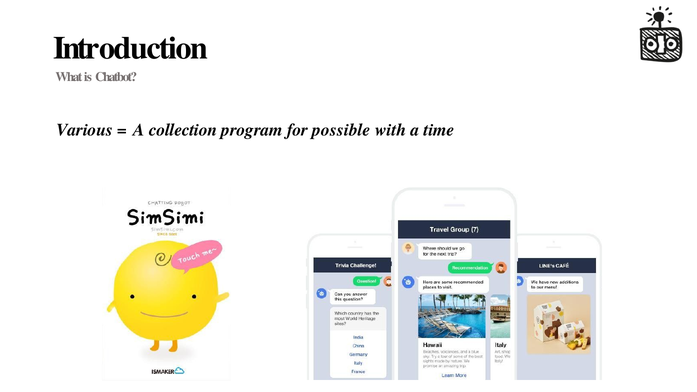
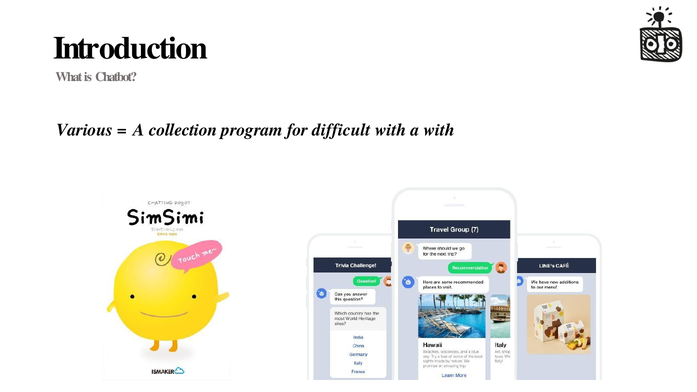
possible: possible -> difficult (342, 130)
a time: time -> with (439, 130)
